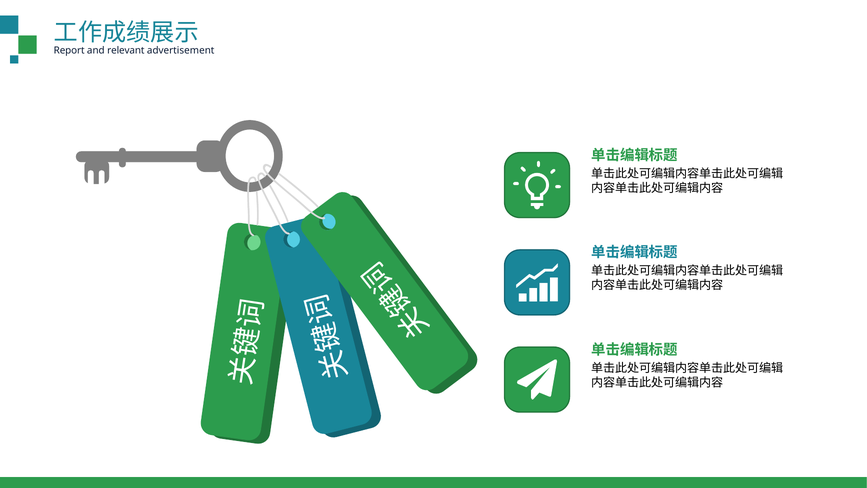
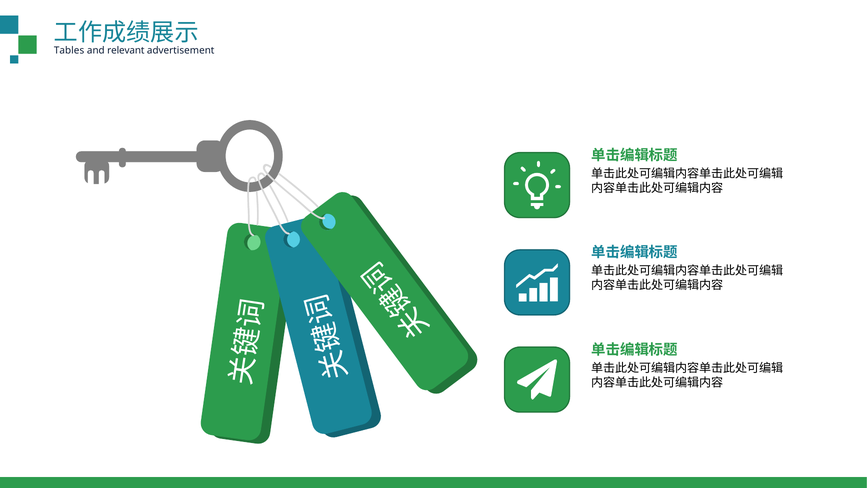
Report: Report -> Tables (69, 51)
